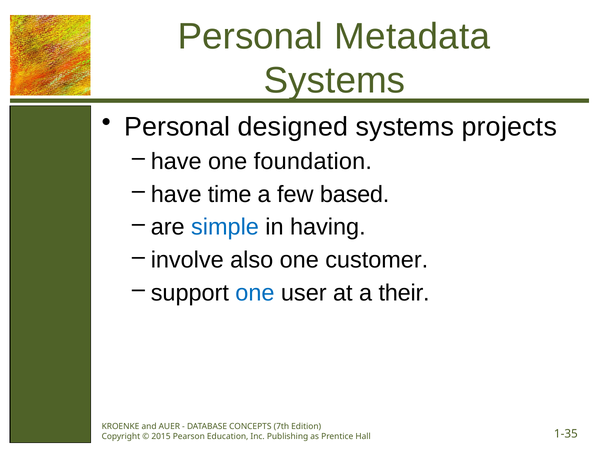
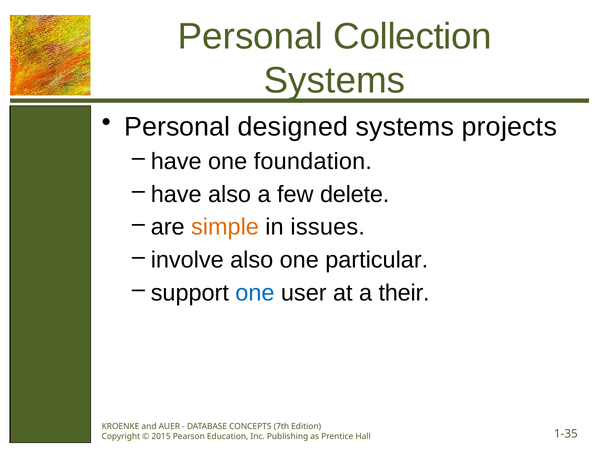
Metadata: Metadata -> Collection (413, 36)
have time: time -> also (230, 194)
based: based -> delete (355, 194)
simple colour: blue -> orange (225, 227)
having: having -> issues (328, 227)
customer: customer -> particular (377, 260)
